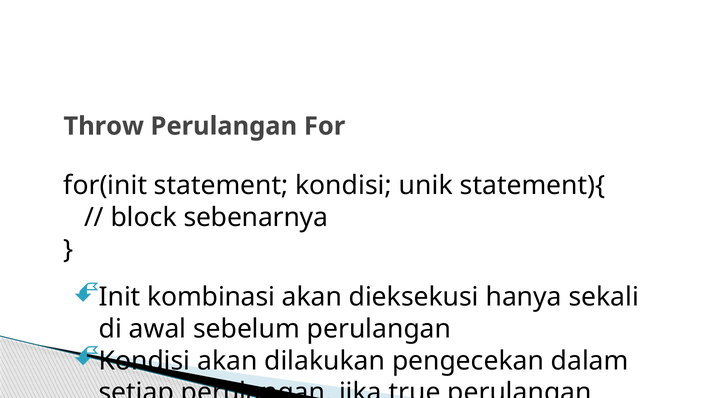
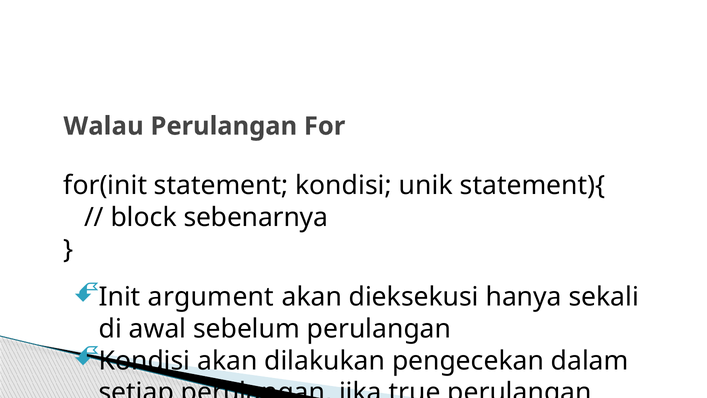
Throw: Throw -> Walau (104, 126)
kombinasi: kombinasi -> argument (211, 297)
